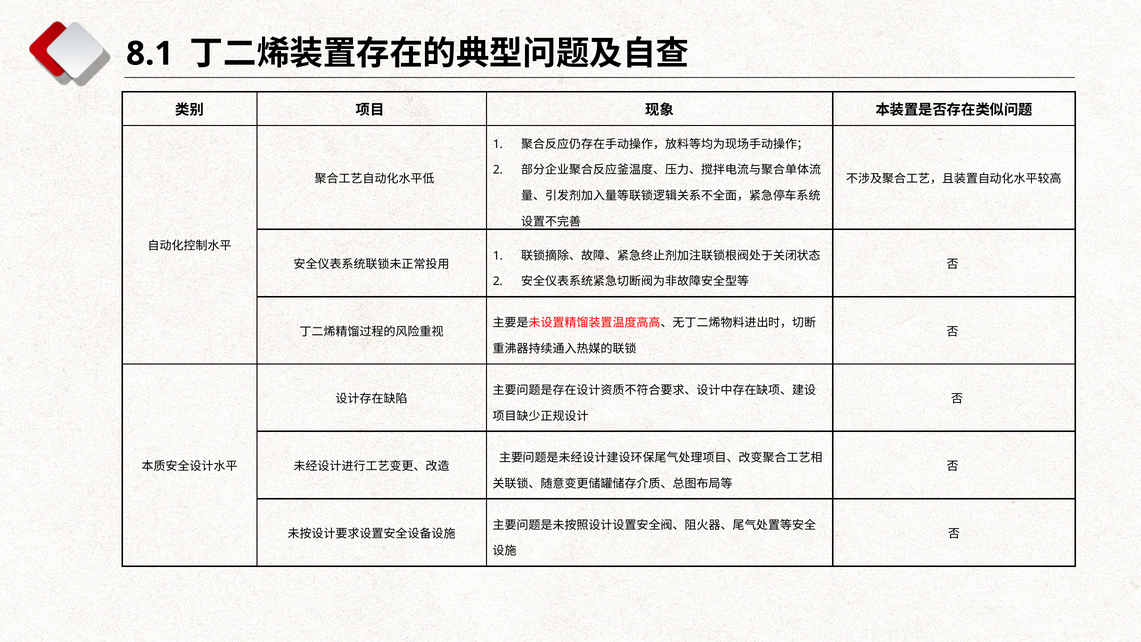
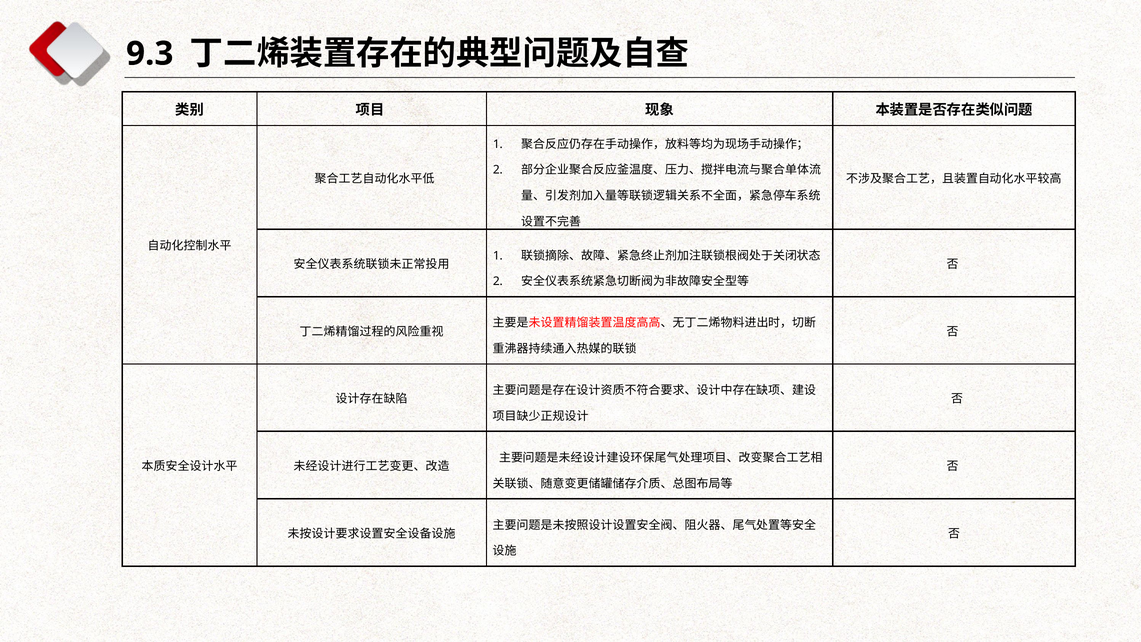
8.1: 8.1 -> 9.3 (150, 54)
